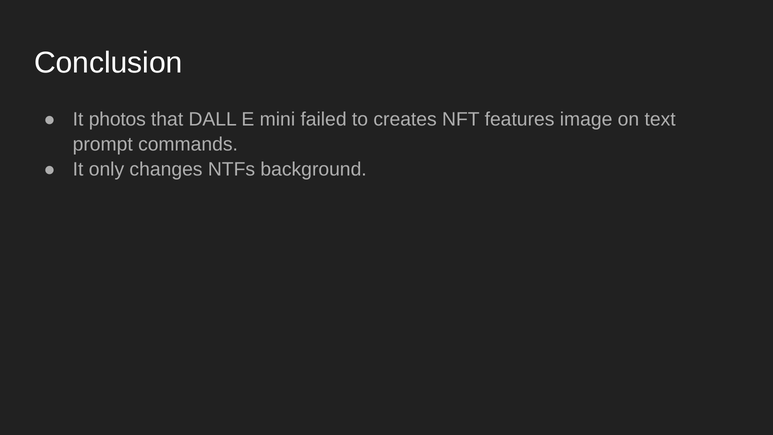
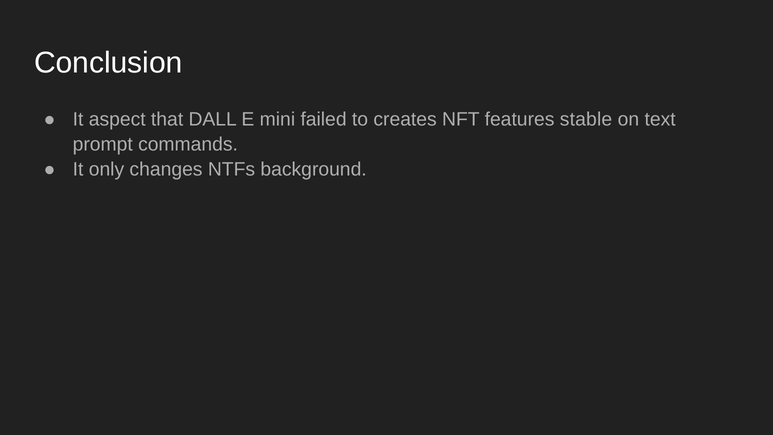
photos: photos -> aspect (117, 120)
image: image -> stable (586, 120)
